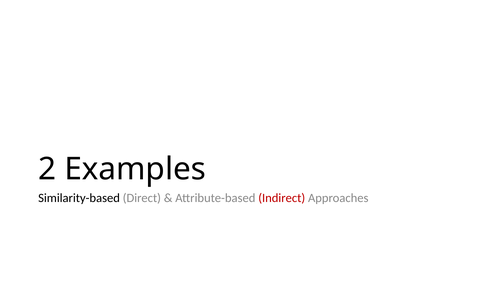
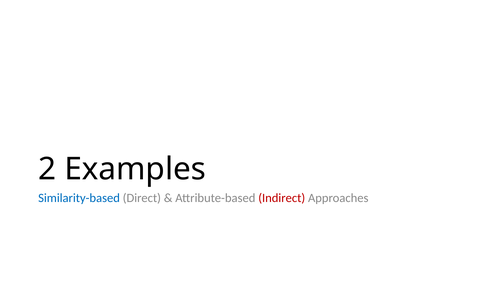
Similarity-based colour: black -> blue (79, 198)
